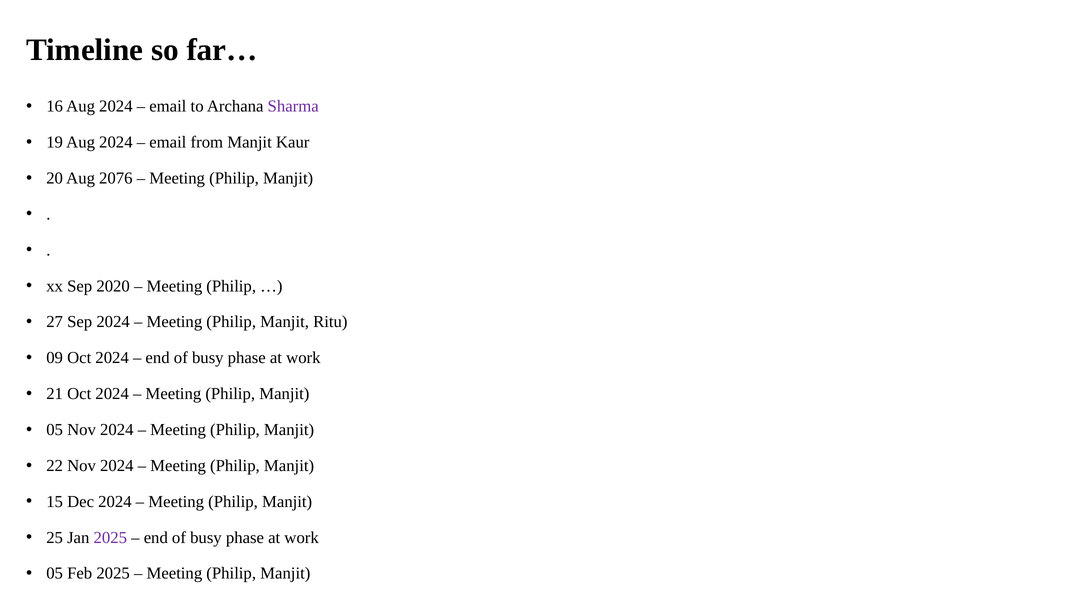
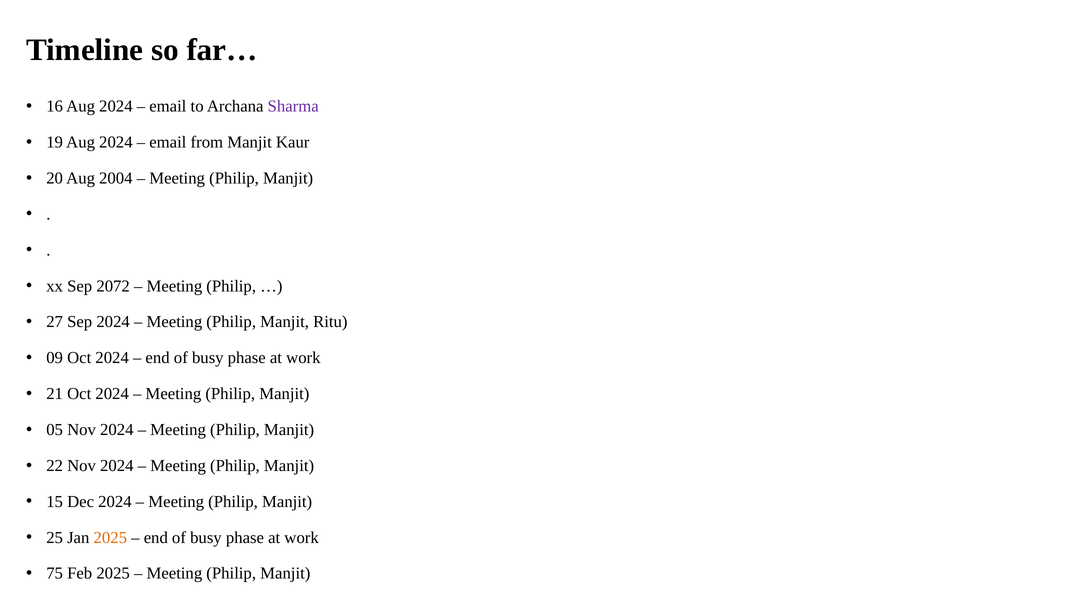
2076: 2076 -> 2004 (116, 178)
2020: 2020 -> 2072 (113, 286)
2025 colour: purple -> orange (110, 538)
05: 05 -> 75 (55, 574)
